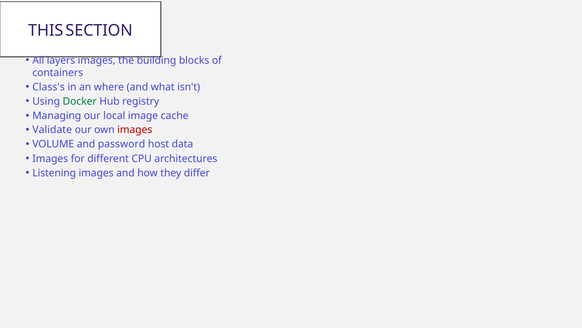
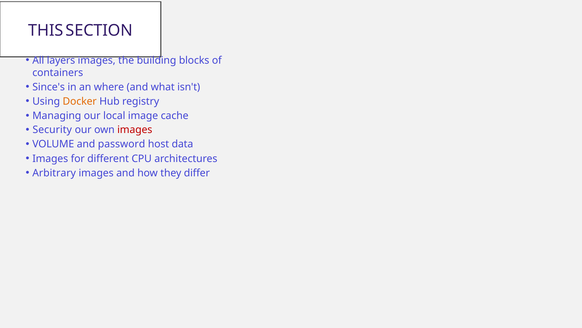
Class's: Class's -> Since's (49, 87)
Docker colour: green -> orange (80, 101)
Validate: Validate -> Security (52, 130)
Listening: Listening -> Arbitrary (54, 173)
